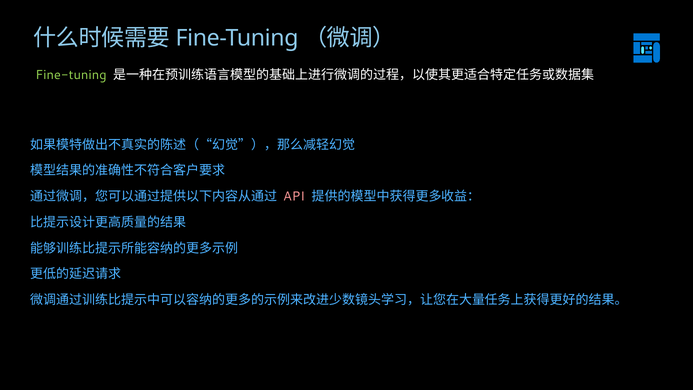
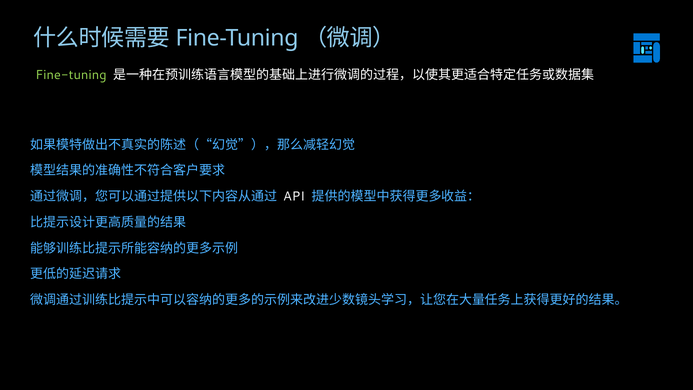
API colour: pink -> white (294, 196)
